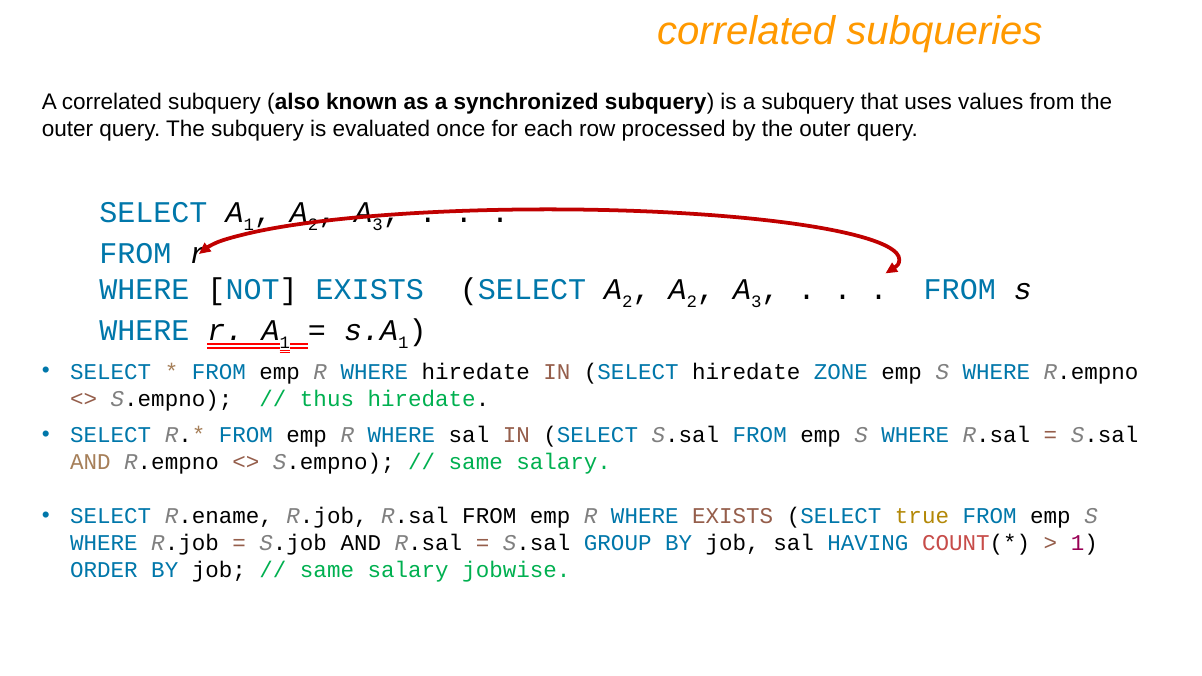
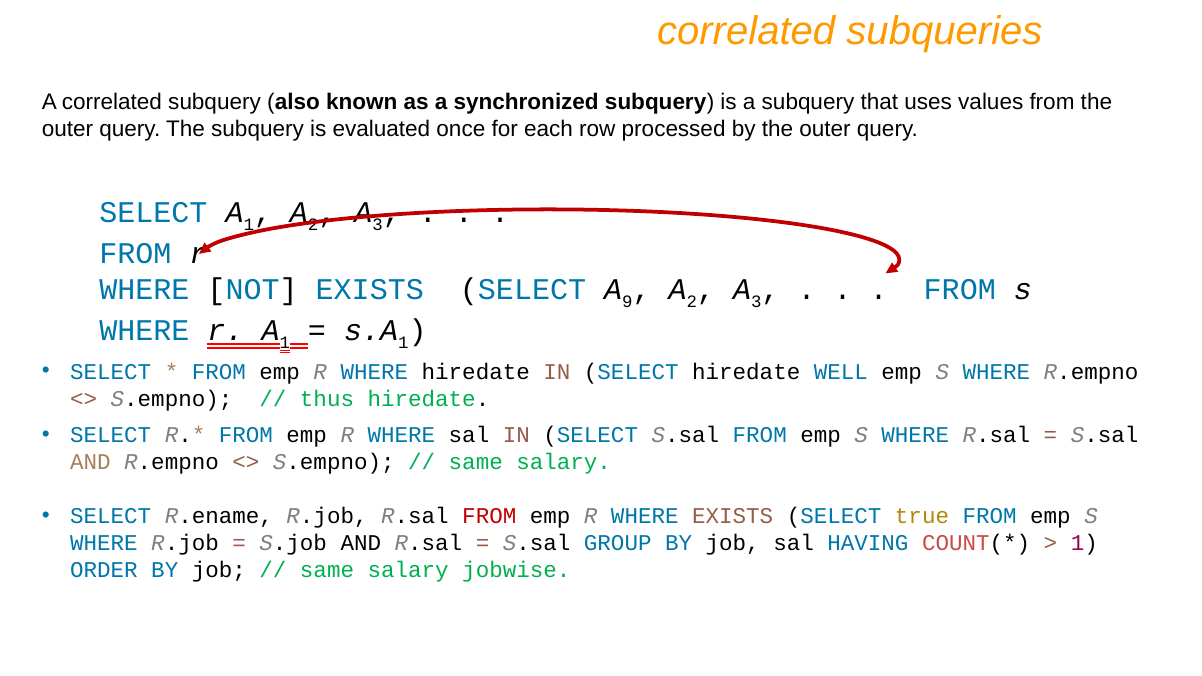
SELECT A 2: 2 -> 9 (627, 301)
ZONE: ZONE -> WELL (841, 372)
FROM colour: black -> red (489, 516)
